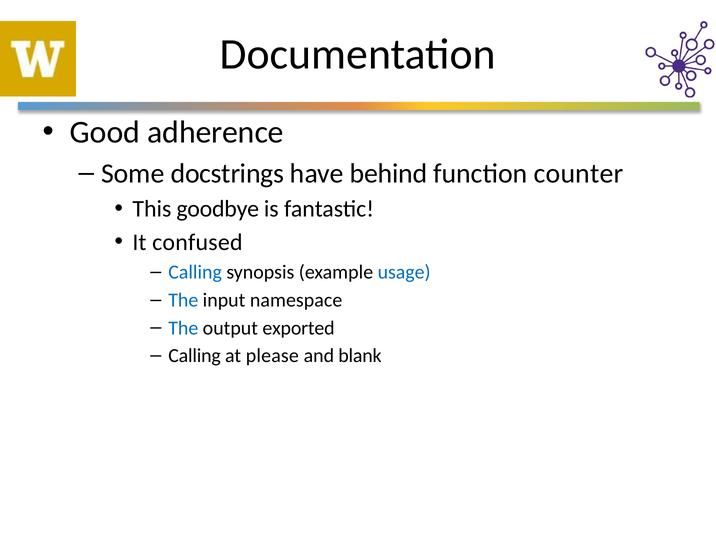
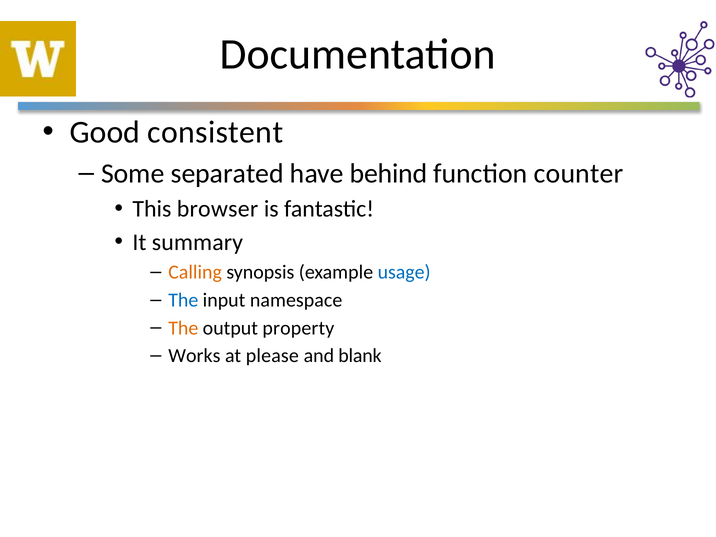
adherence: adherence -> consistent (215, 132)
docstrings: docstrings -> separated (227, 173)
goodbye: goodbye -> browser (217, 209)
confused: confused -> summary (197, 242)
Calling colour: blue -> orange (195, 272)
The colour: blue -> orange (183, 328)
exported: exported -> property (298, 328)
Calling: Calling -> Works (194, 356)
